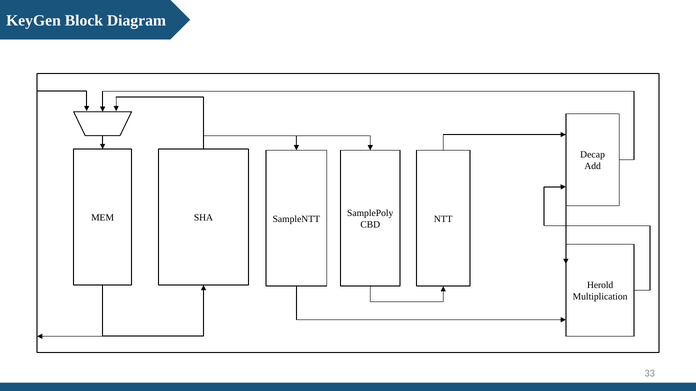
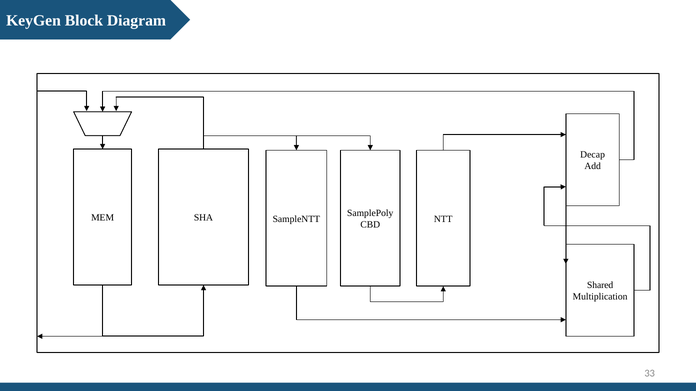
Herold: Herold -> Shared (600, 286)
